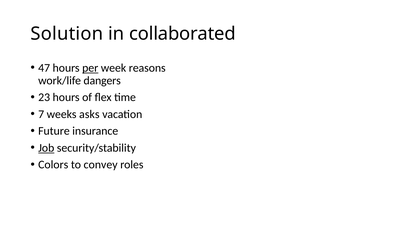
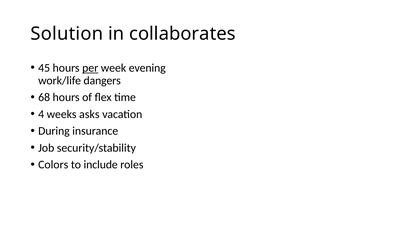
collaborated: collaborated -> collaborates (182, 34)
47: 47 -> 45 (44, 68)
reasons: reasons -> evening (147, 68)
23: 23 -> 68 (44, 97)
7: 7 -> 4 (41, 114)
Future: Future -> During (54, 131)
Job underline: present -> none (46, 148)
convey: convey -> include (101, 165)
